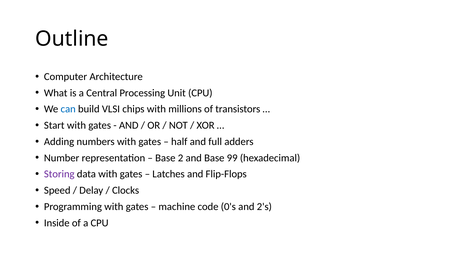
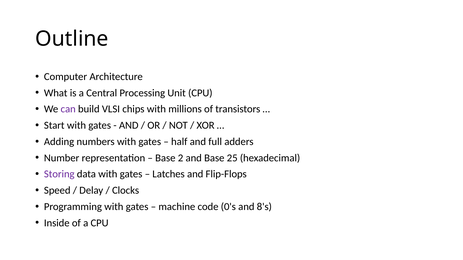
can colour: blue -> purple (68, 109)
99: 99 -> 25 (232, 158)
2's: 2's -> 8's (264, 207)
